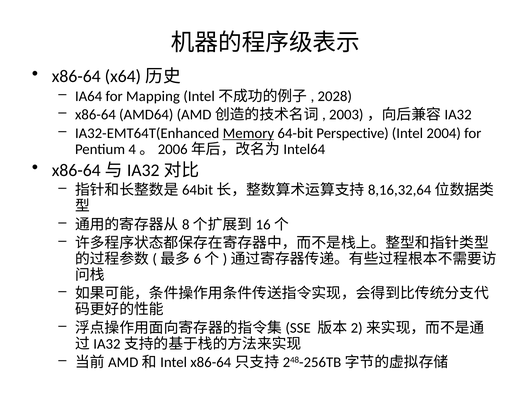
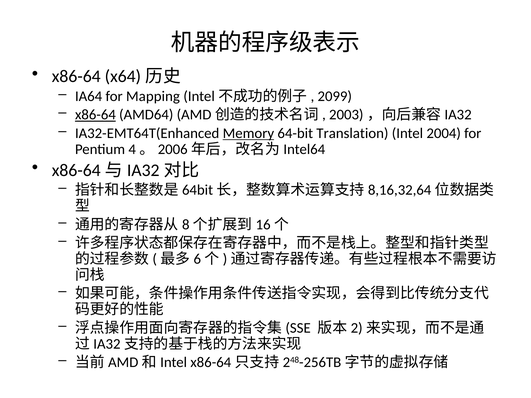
2028: 2028 -> 2099 (335, 96)
x86-64 underline: none -> present (95, 115)
Perspective: Perspective -> Translation (352, 133)
